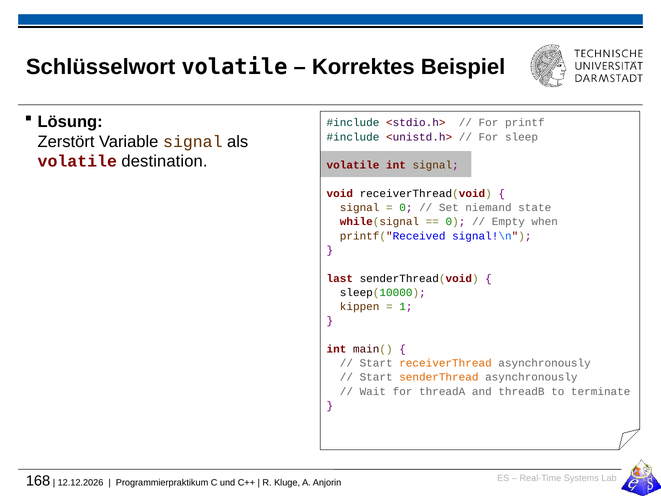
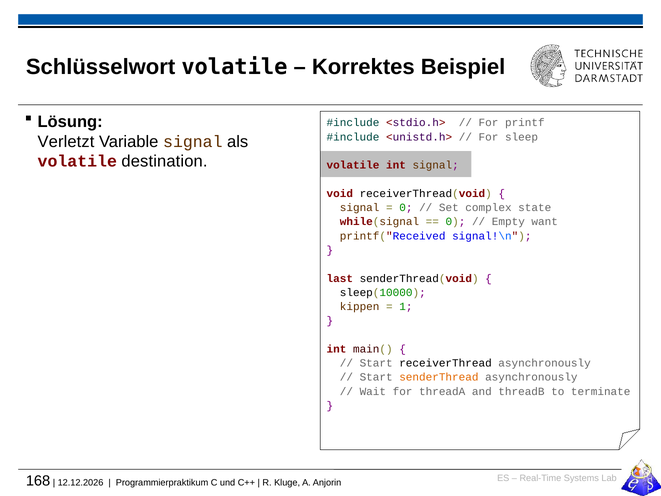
Zerstört: Zerstört -> Verletzt (66, 142)
niemand: niemand -> complex (488, 208)
when: when -> want (545, 222)
receiverThread colour: orange -> black (445, 363)
